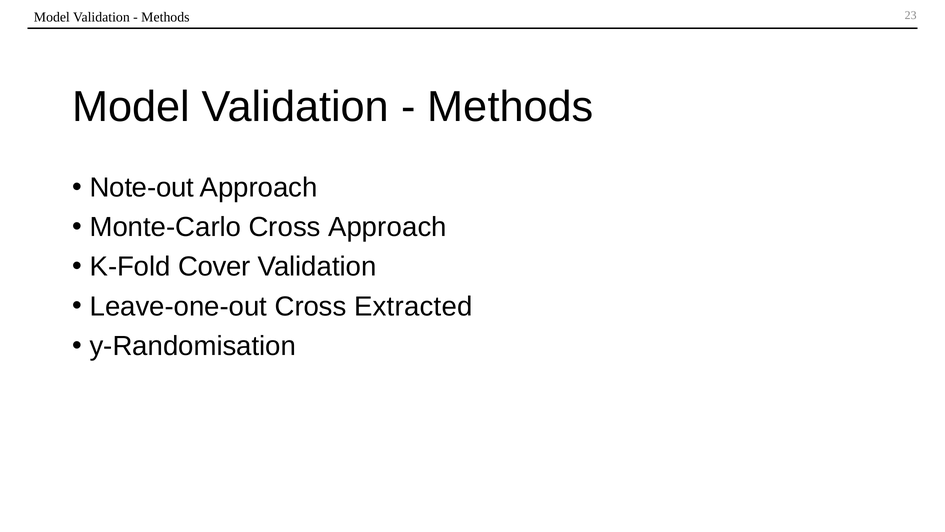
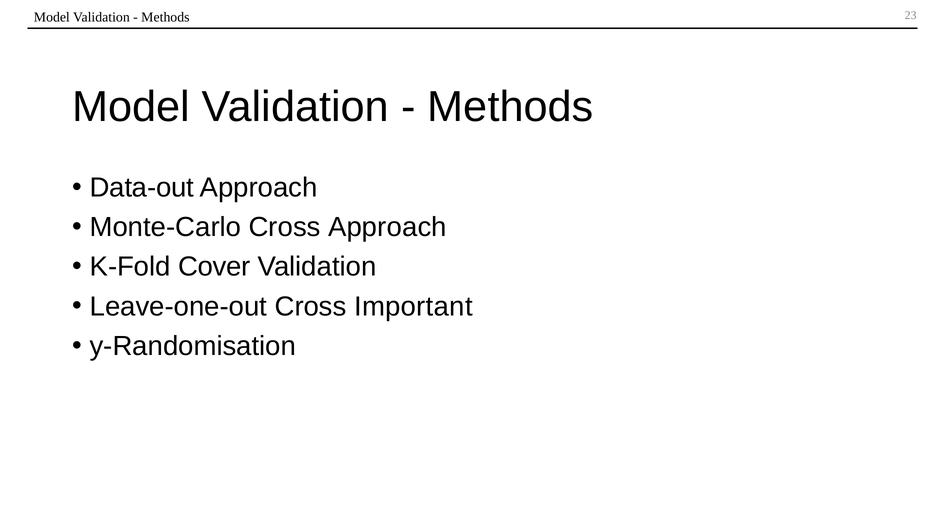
Note-out: Note-out -> Data-out (142, 187)
Extracted: Extracted -> Important (413, 306)
